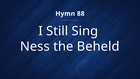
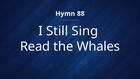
Ness: Ness -> Read (35, 46)
Beheld: Beheld -> Whales (98, 46)
